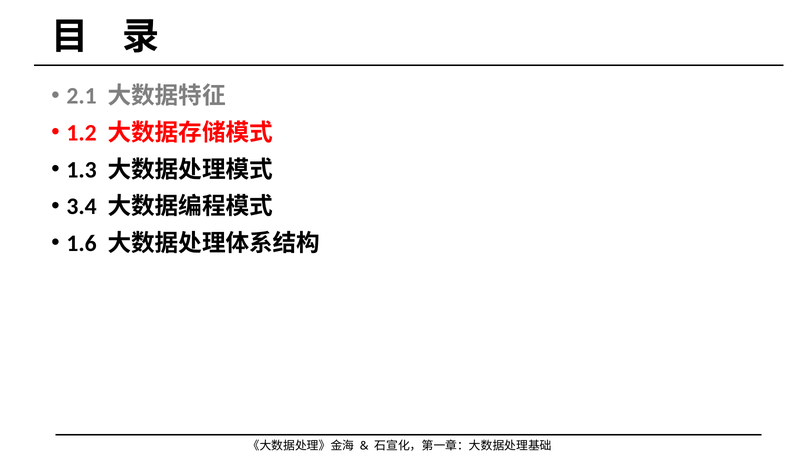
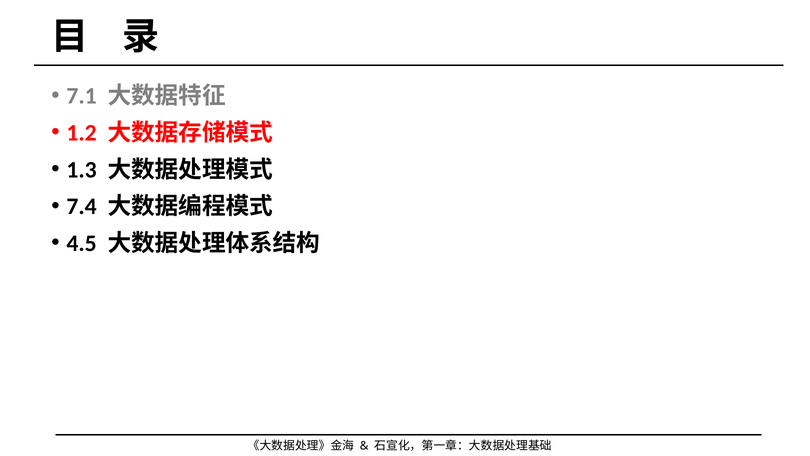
2.1: 2.1 -> 7.1 (82, 96)
3.4: 3.4 -> 7.4 (82, 206)
1.6: 1.6 -> 4.5 (82, 243)
